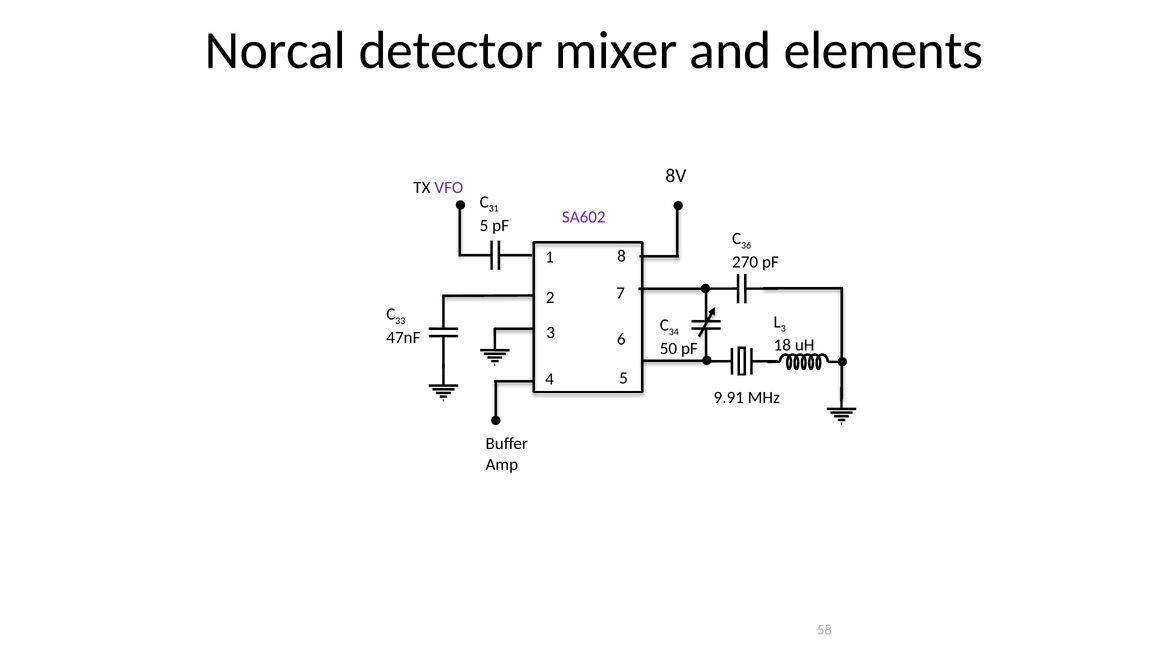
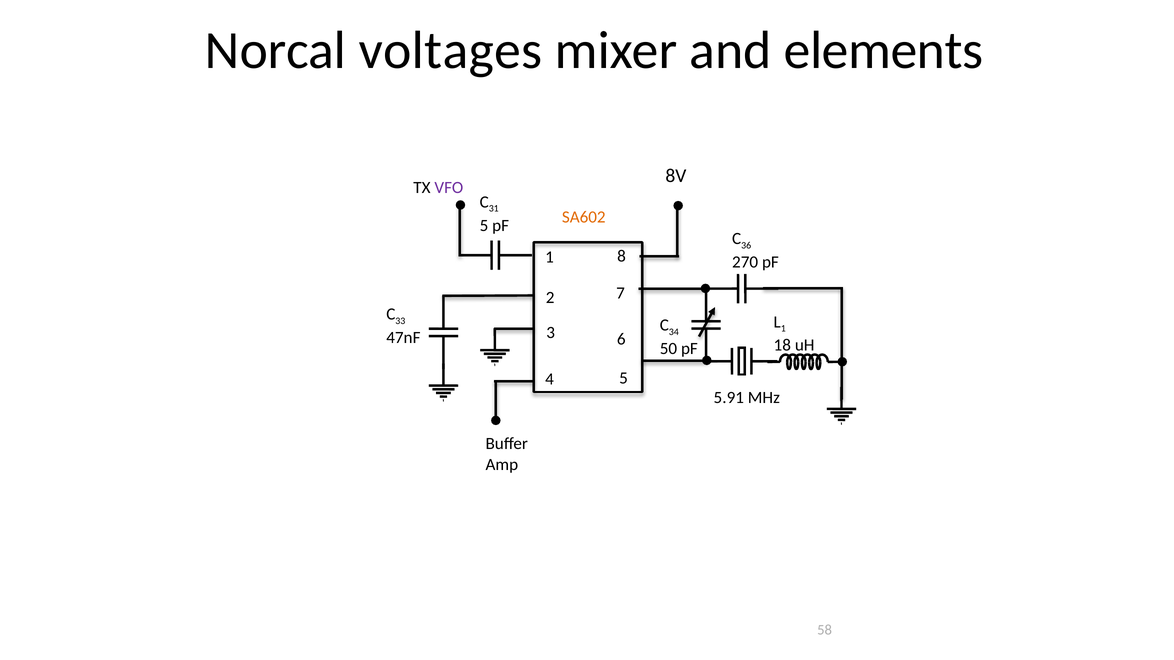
detector: detector -> voltages (450, 51)
SA602 colour: purple -> orange (584, 217)
3: 3 -> 1 (783, 329)
9.91: 9.91 -> 5.91 (729, 398)
